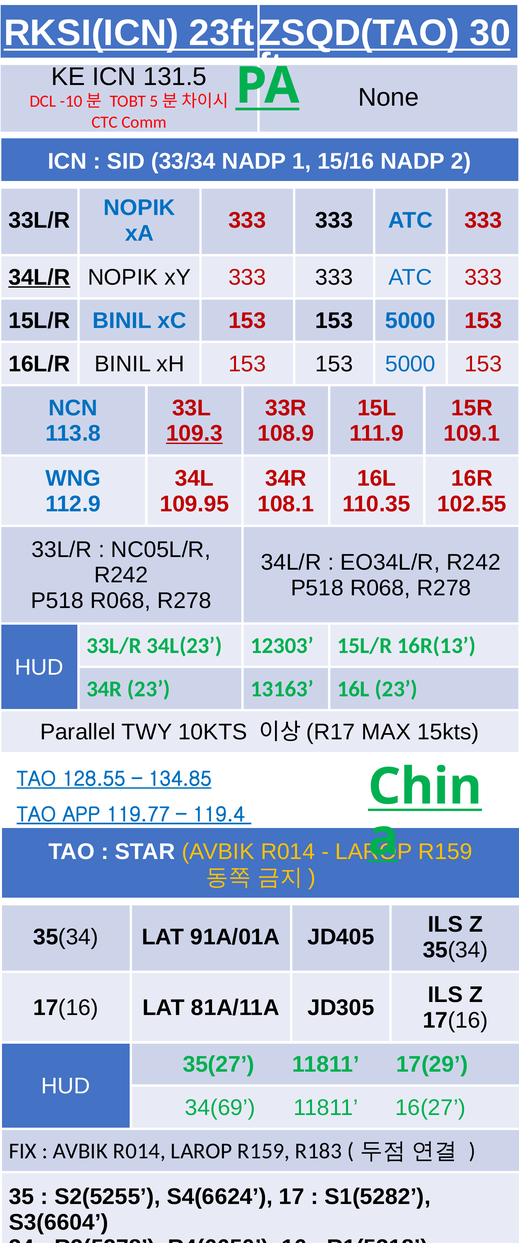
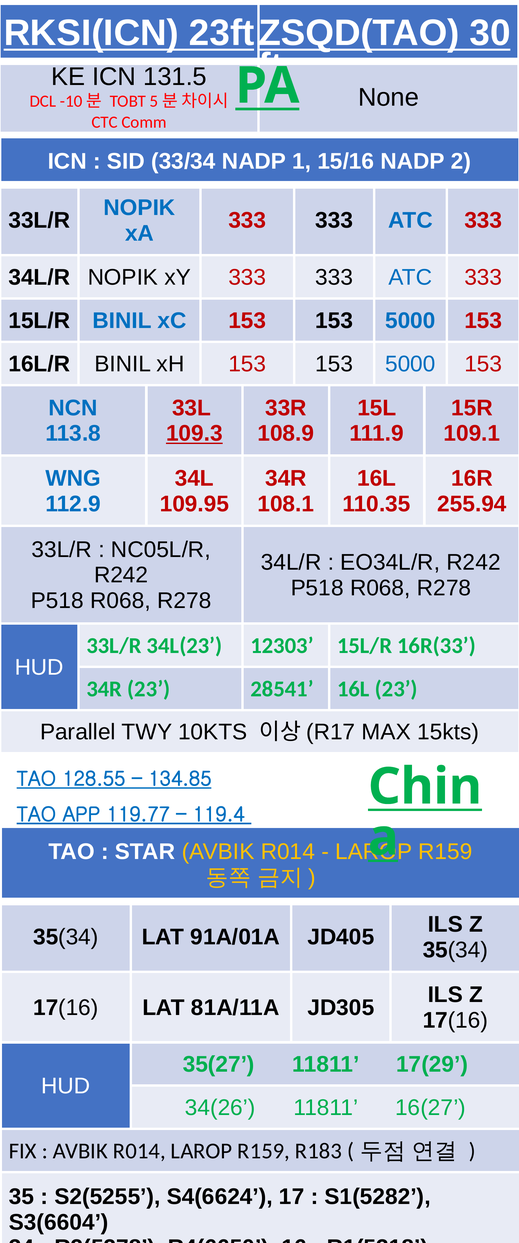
34L/R underline: present -> none (39, 277)
102.55: 102.55 -> 255.94 (472, 503)
16R(13: 16R(13 -> 16R(33 (436, 645)
13163: 13163 -> 28541 (282, 688)
34(69: 34(69 -> 34(26 (220, 1107)
